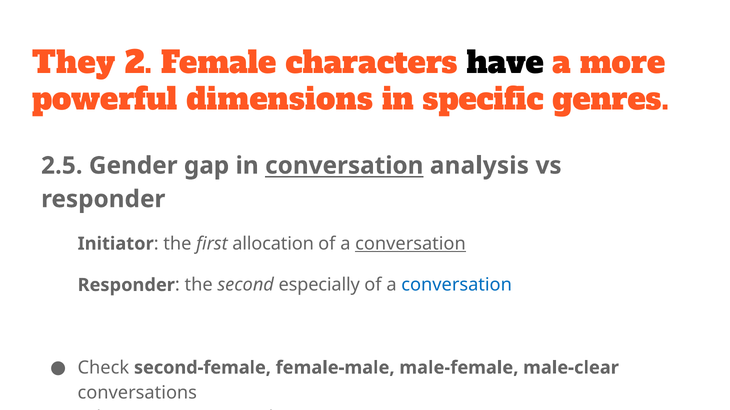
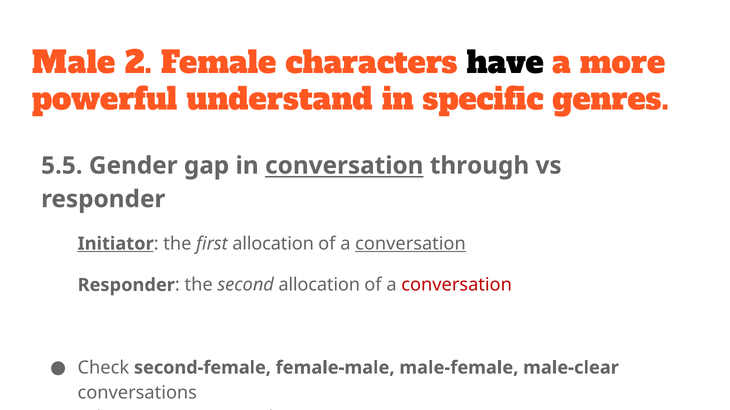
They: They -> Male (74, 63)
dimensions: dimensions -> understand (280, 100)
2.5: 2.5 -> 5.5 (62, 166)
analysis: analysis -> through (480, 166)
Initiator underline: none -> present (116, 244)
second especially: especially -> allocation (319, 285)
conversation colour: blue -> red (457, 285)
